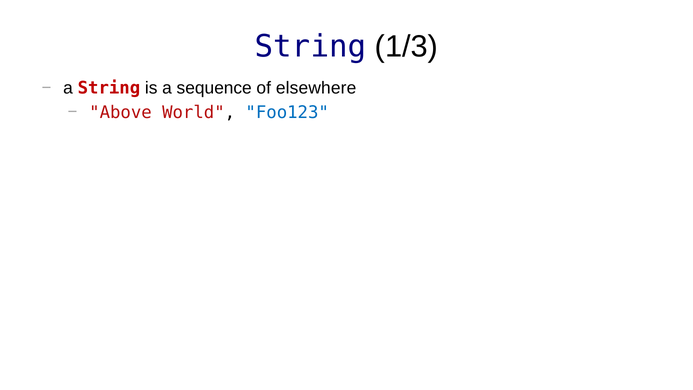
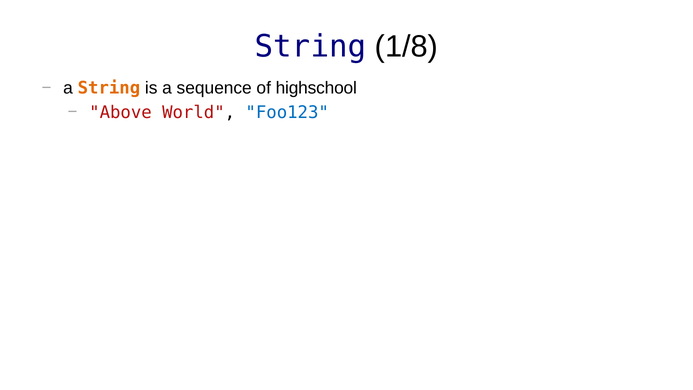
1/3: 1/3 -> 1/8 (406, 47)
String colour: red -> orange (109, 88)
elsewhere: elsewhere -> highschool (316, 88)
